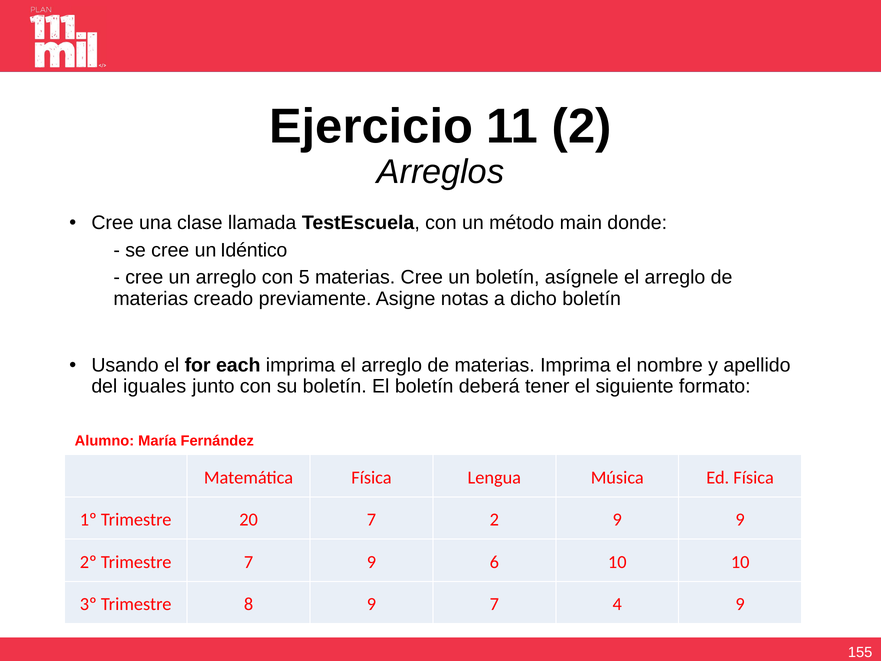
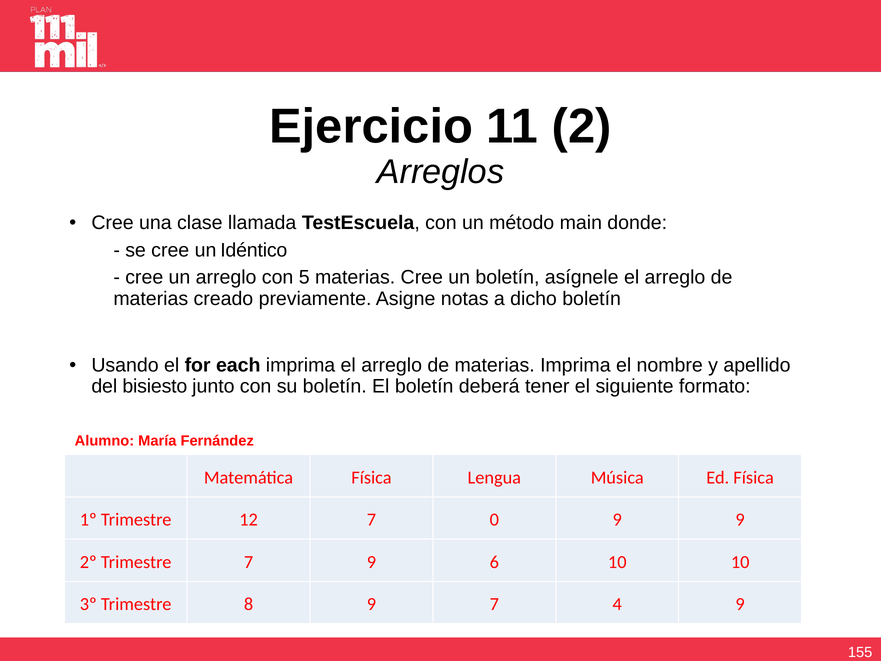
iguales: iguales -> bisiesto (155, 386)
20: 20 -> 12 (249, 520)
7 2: 2 -> 0 (494, 520)
